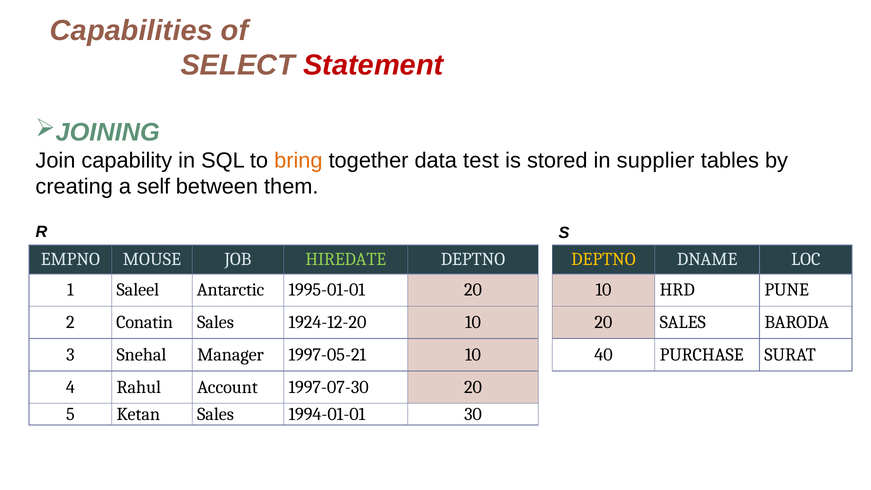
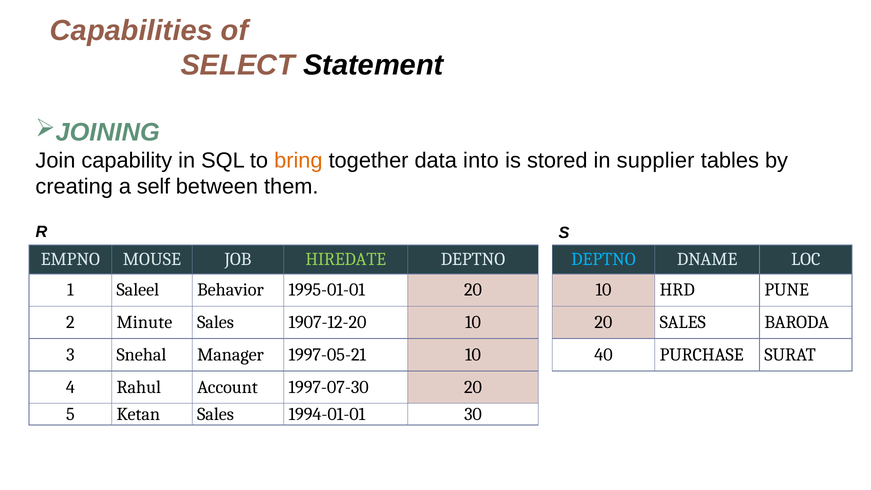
Statement colour: red -> black (373, 65)
test: test -> into (481, 160)
DEPTNO colour: yellow -> light blue (603, 259)
Antarctic: Antarctic -> Behavior (230, 290)
Conatin: Conatin -> Minute (144, 322)
1924-12-20: 1924-12-20 -> 1907-12-20 (328, 322)
